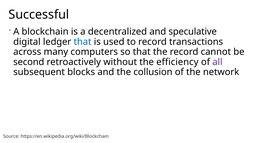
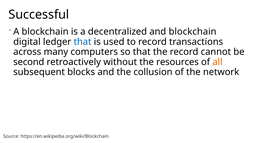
and speculative: speculative -> blockchain (193, 32)
efficiency: efficiency -> resources (178, 62)
all colour: purple -> orange (217, 62)
